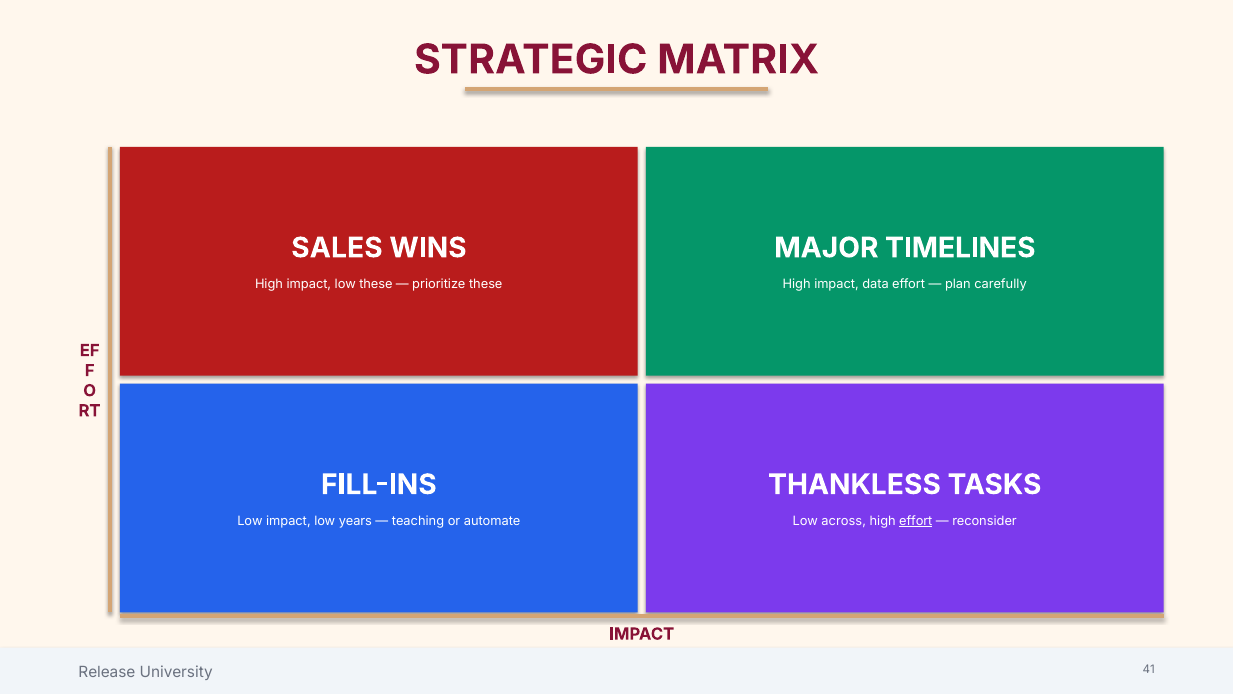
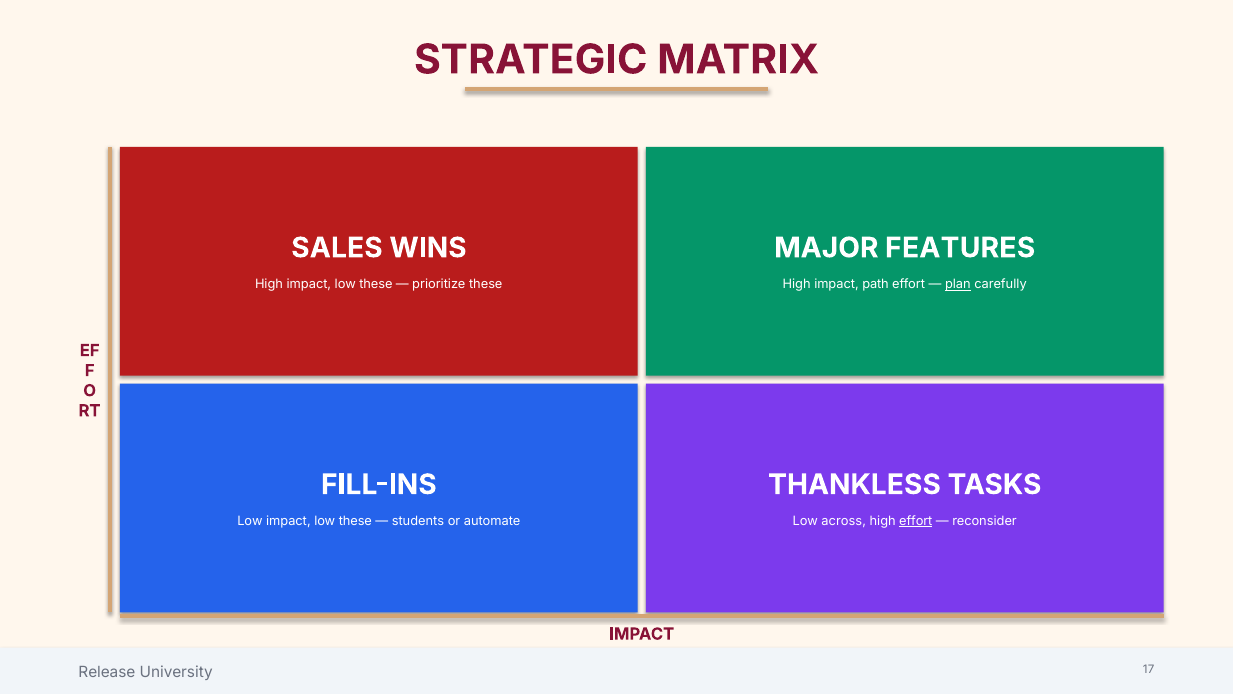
TIMELINES: TIMELINES -> FEATURES (960, 248)
data: data -> path (876, 284)
plan underline: none -> present (958, 284)
Low impact low years: years -> these (355, 521)
teaching: teaching -> students (418, 521)
41: 41 -> 17 (1149, 670)
